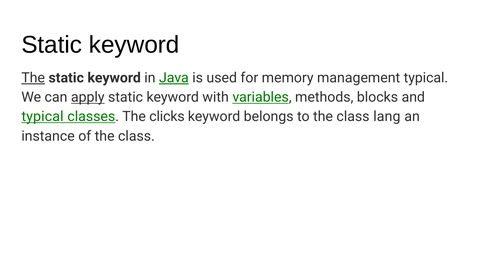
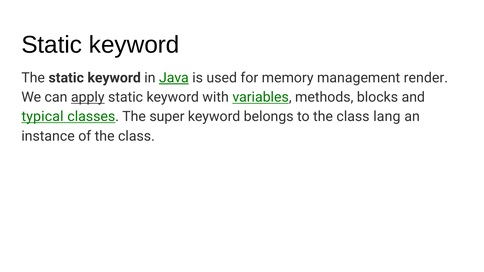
The underline: present -> none (33, 78)
management typical: typical -> render (426, 78)
clicks: clicks -> super (167, 117)
